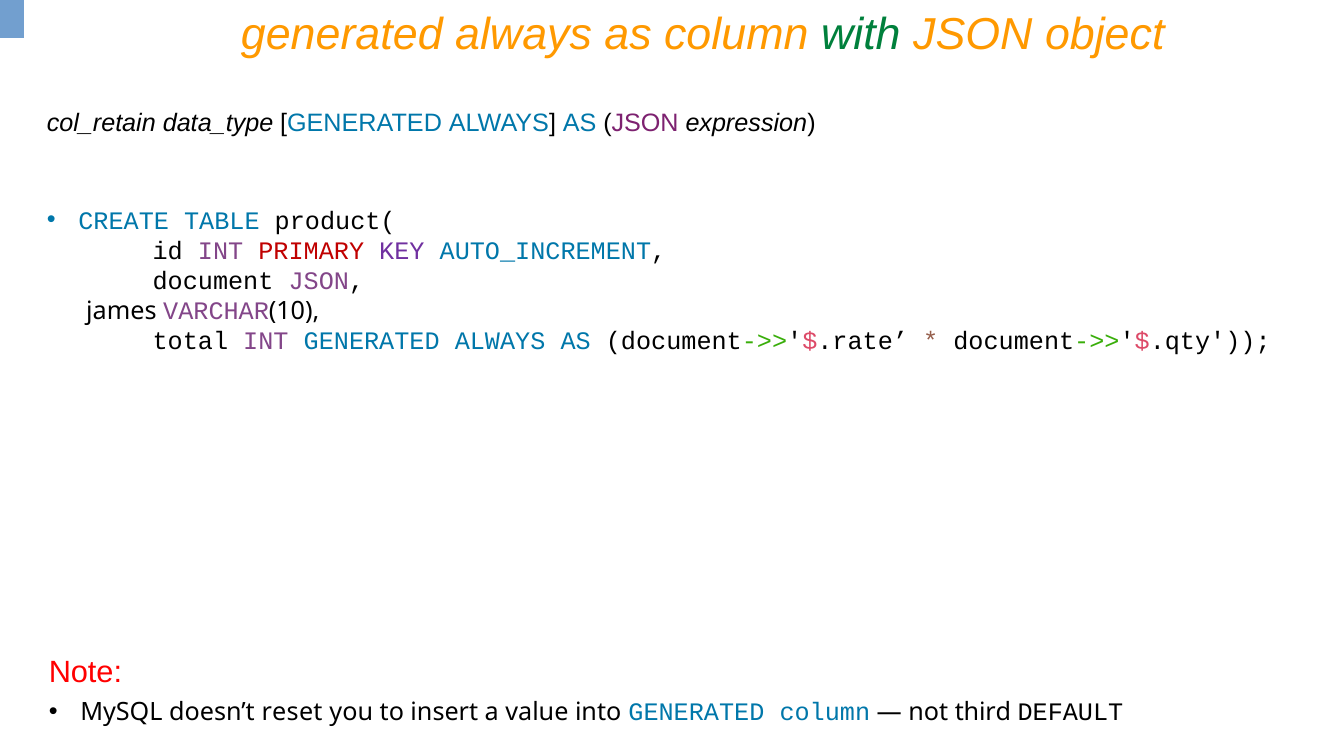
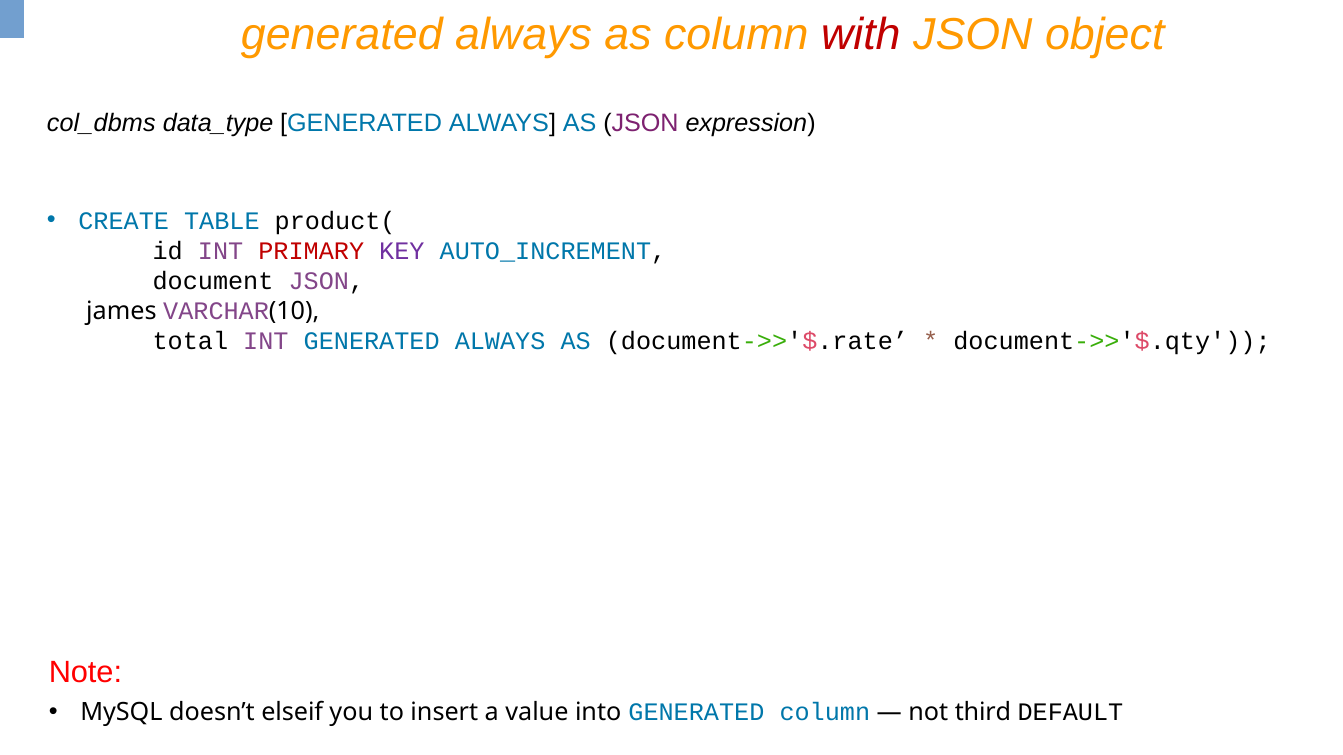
with colour: green -> red (861, 35)
col_retain: col_retain -> col_dbms (101, 124)
reset: reset -> elseif (292, 713)
